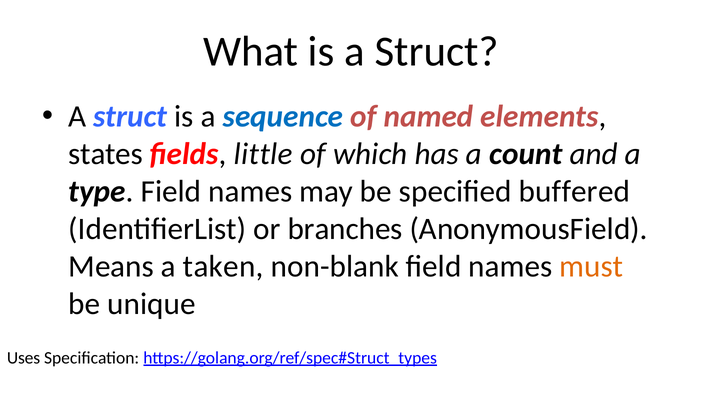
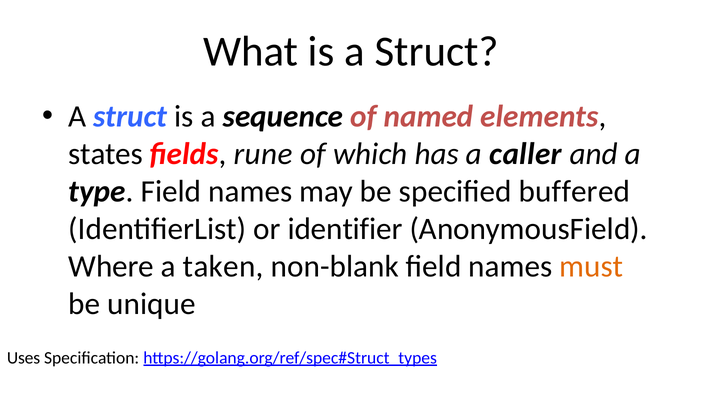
sequence colour: blue -> black (283, 117)
little: little -> rune (263, 154)
count: count -> caller (526, 154)
branches: branches -> identifier (345, 229)
Means: Means -> Where (111, 266)
